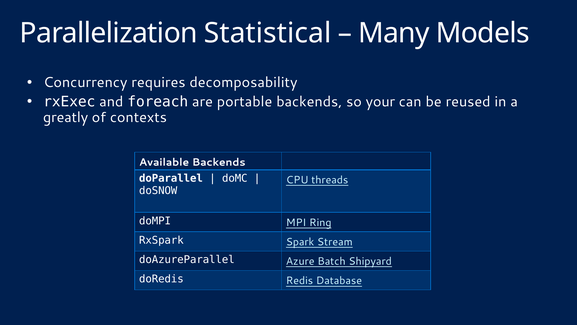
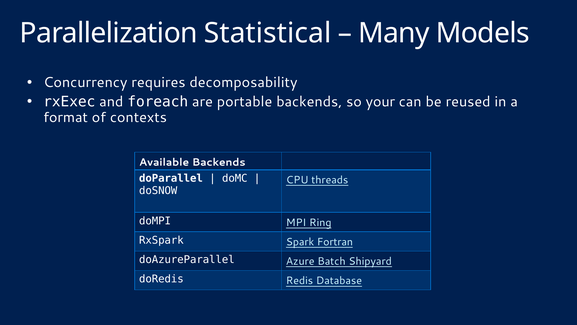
greatly: greatly -> format (66, 117)
Stream: Stream -> Fortran (335, 242)
